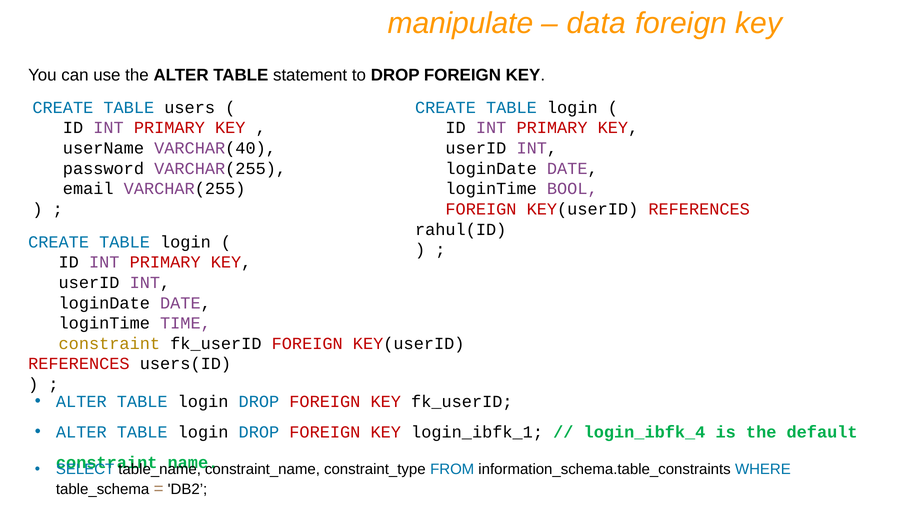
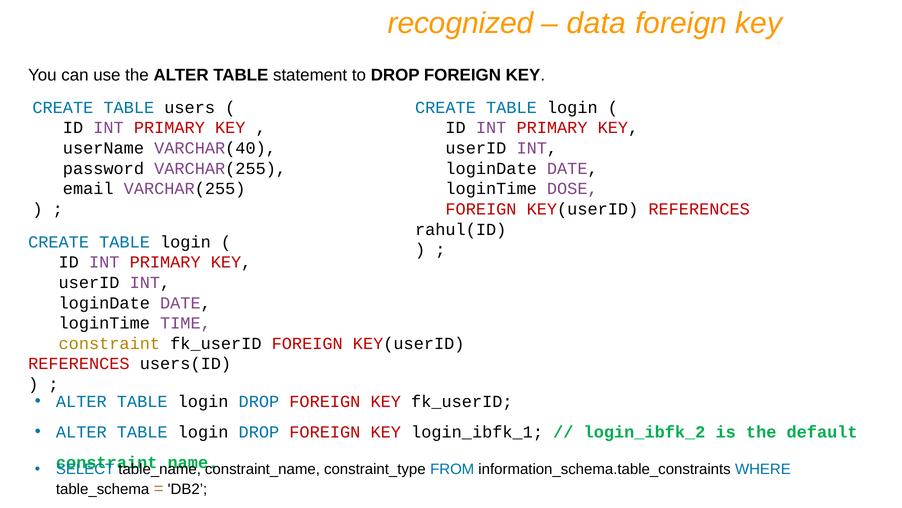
manipulate: manipulate -> recognized (461, 23)
BOOL: BOOL -> DOSE (572, 189)
login_ibfk_4: login_ibfk_4 -> login_ibfk_2 (645, 431)
